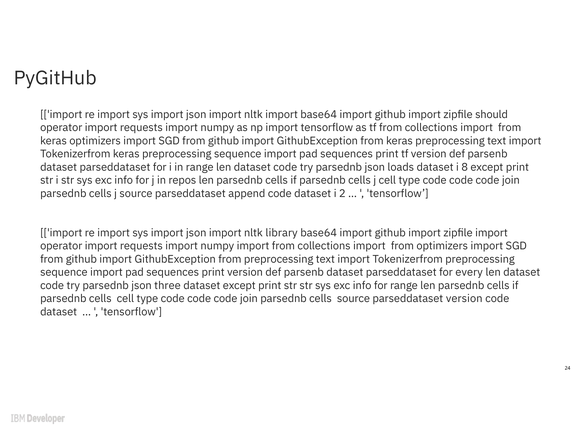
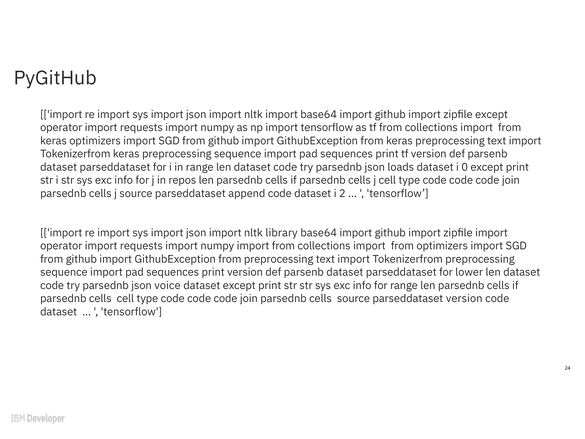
zipfile should: should -> except (492, 114)
8: 8 -> 0 (465, 167)
every: every -> lower (469, 272)
three: three -> voice (167, 285)
